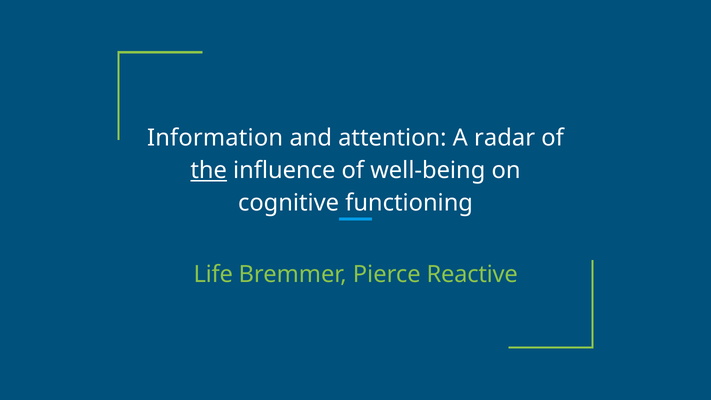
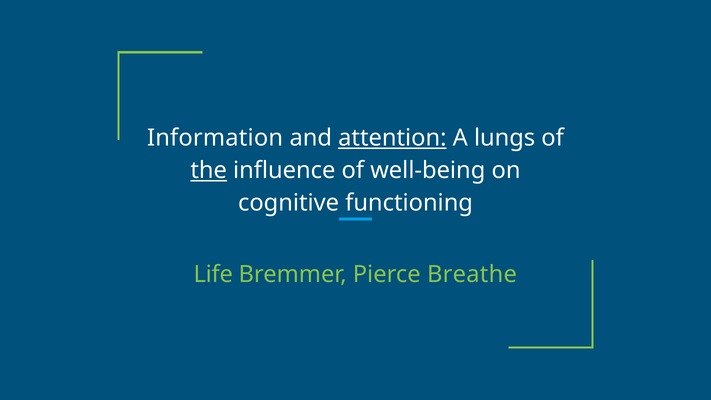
attention underline: none -> present (392, 138)
radar: radar -> lungs (505, 138)
Reactive: Reactive -> Breathe (472, 274)
